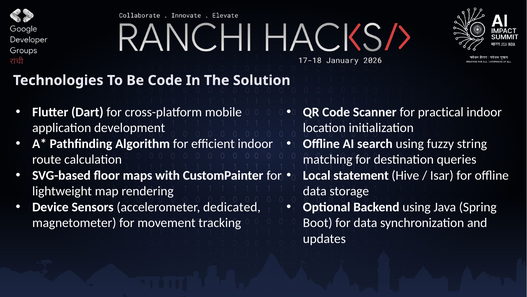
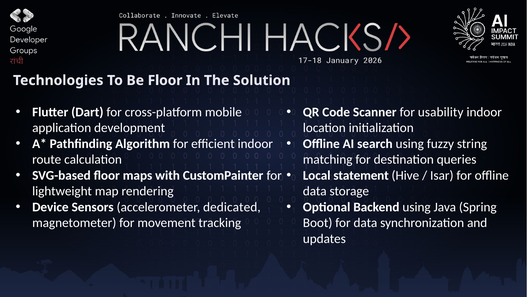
Be Code: Code -> Floor (165, 80)
practical: practical -> usability (441, 112)
